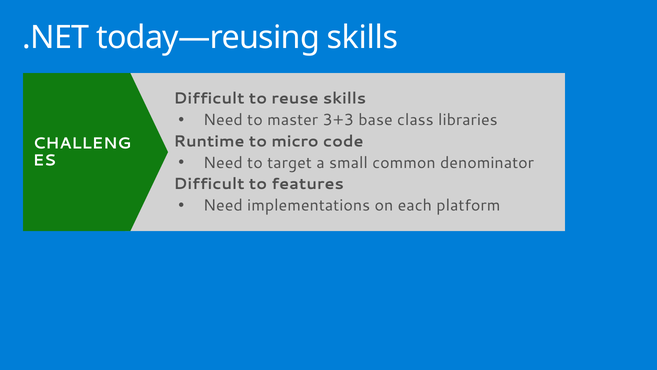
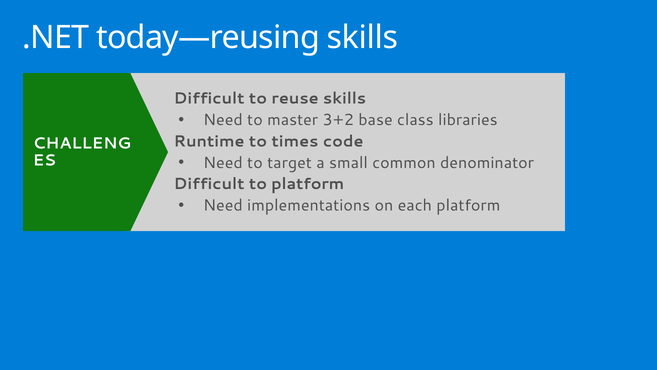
3+3: 3+3 -> 3+2 (338, 120)
micro: micro -> times (295, 141)
to features: features -> platform (308, 184)
